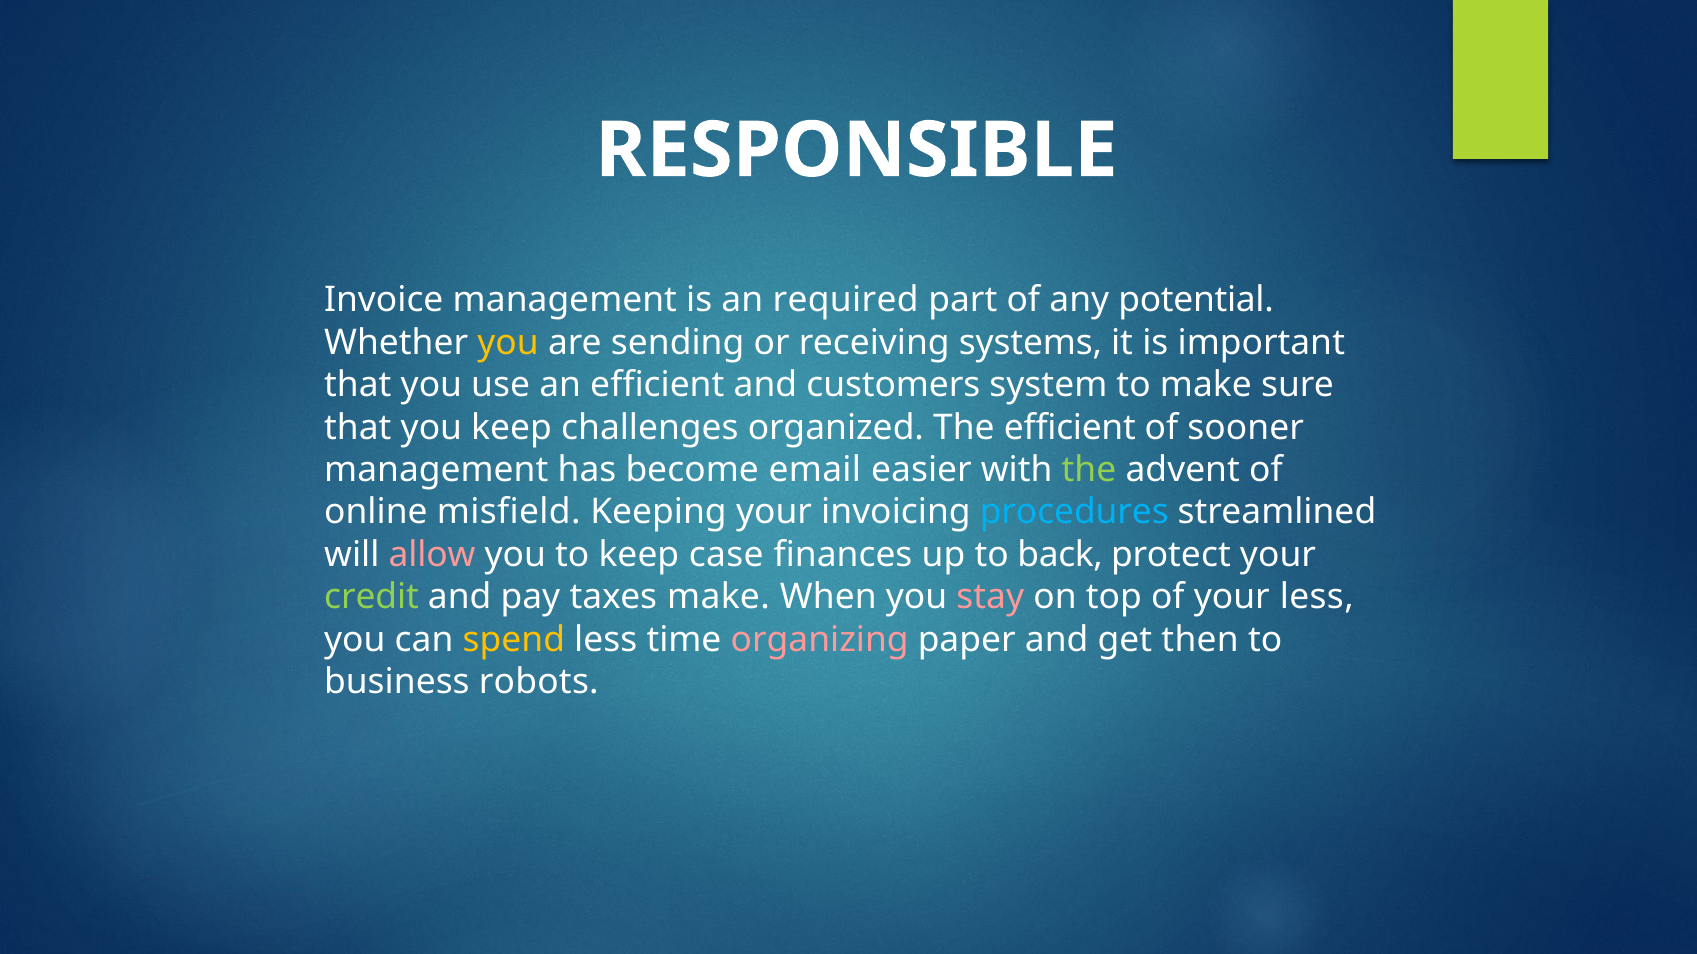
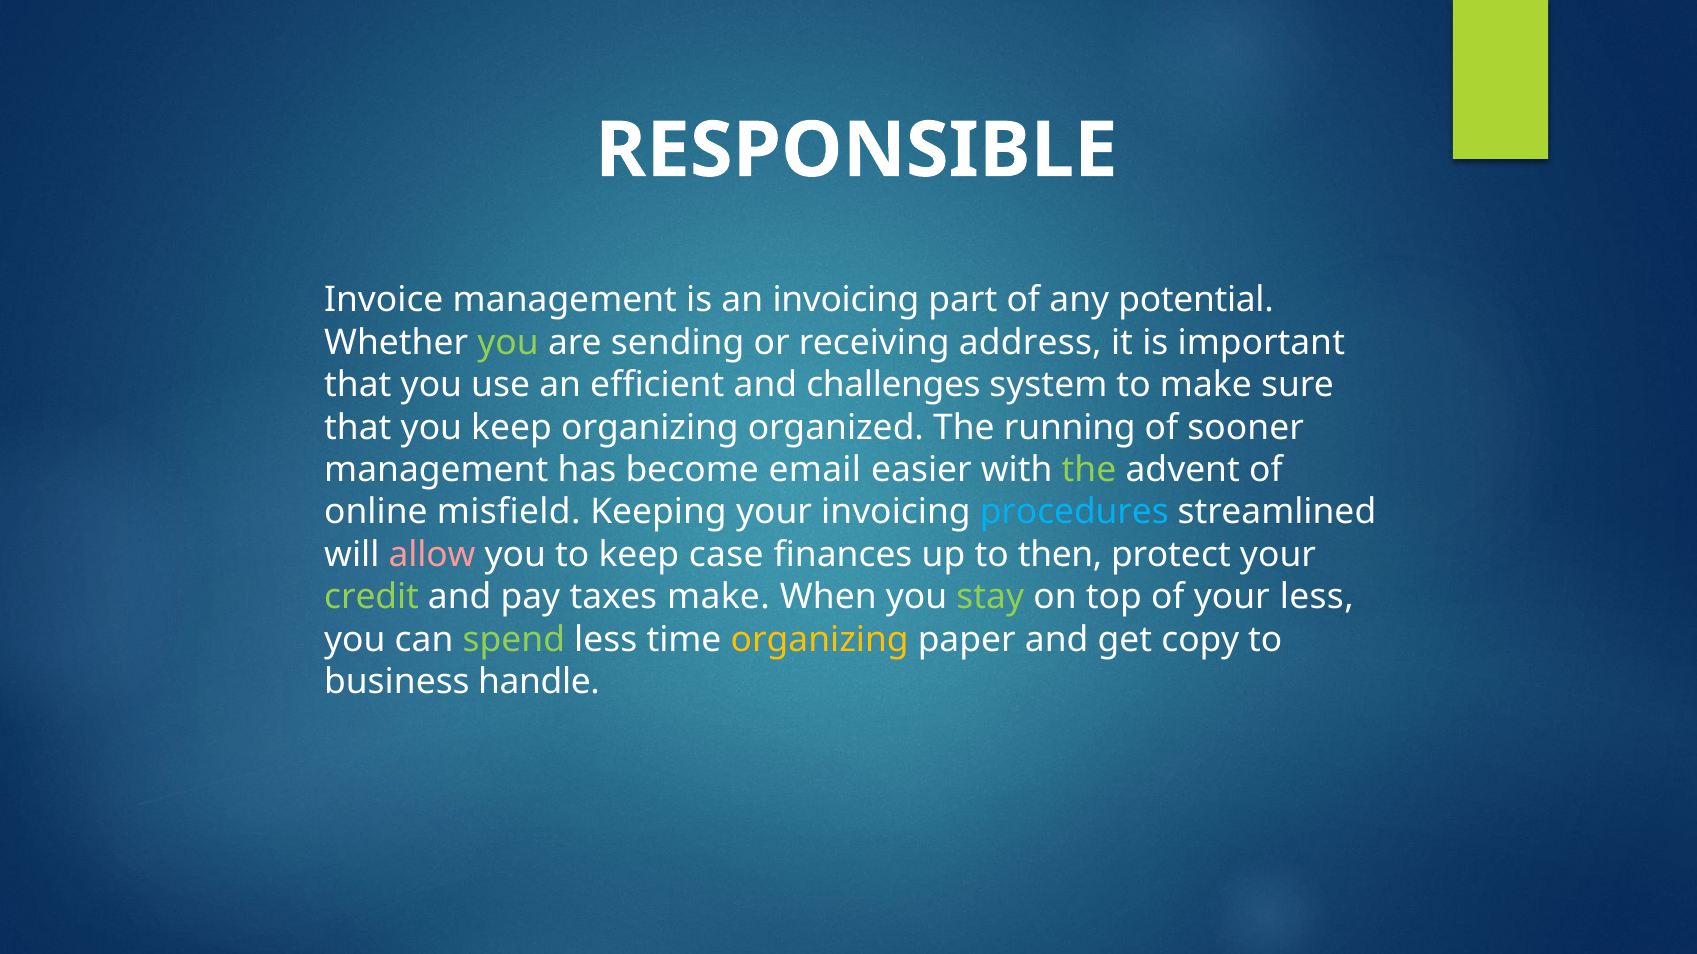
an required: required -> invoicing (846, 300)
you colour: yellow -> light green (508, 343)
systems: systems -> address (1030, 343)
customers: customers -> challenges (893, 385)
keep challenges: challenges -> organizing (650, 428)
The efficient: efficient -> running (1070, 428)
back: back -> then (1060, 555)
stay colour: pink -> light green (990, 597)
spend colour: yellow -> light green (514, 640)
organizing colour: pink -> yellow (820, 640)
then: then -> copy (1200, 640)
robots: robots -> handle (539, 682)
